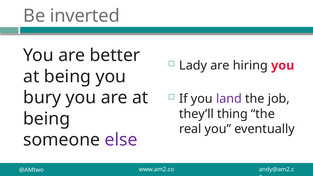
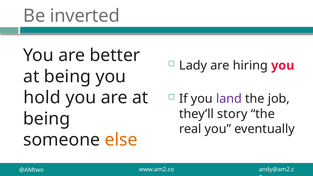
bury: bury -> hold (42, 98)
thing: thing -> story (232, 114)
else colour: purple -> orange (121, 140)
